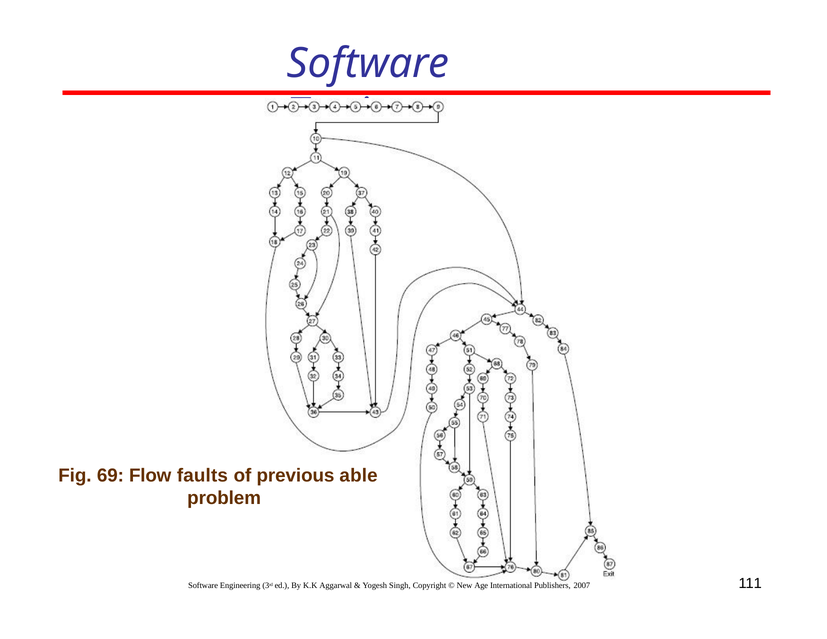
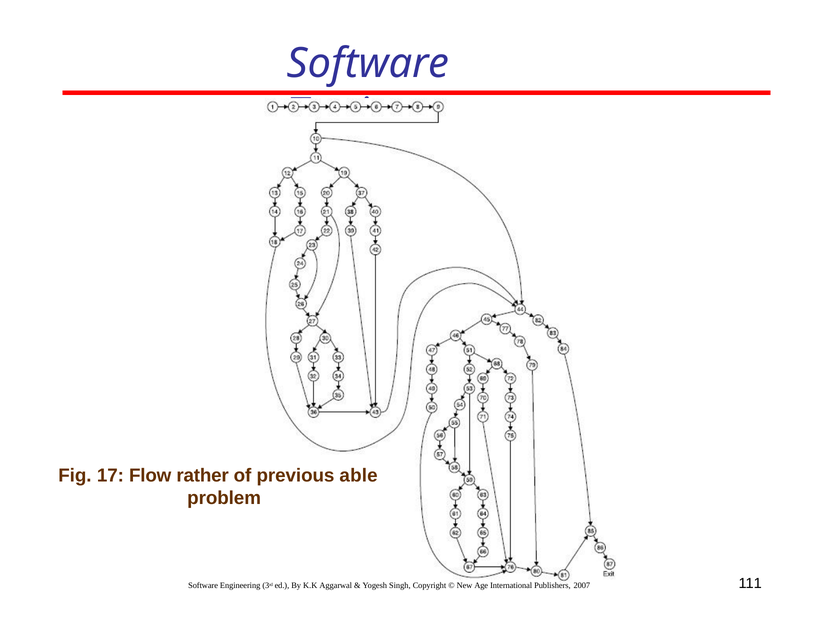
69: 69 -> 17 (110, 476)
faults: faults -> rather (203, 476)
